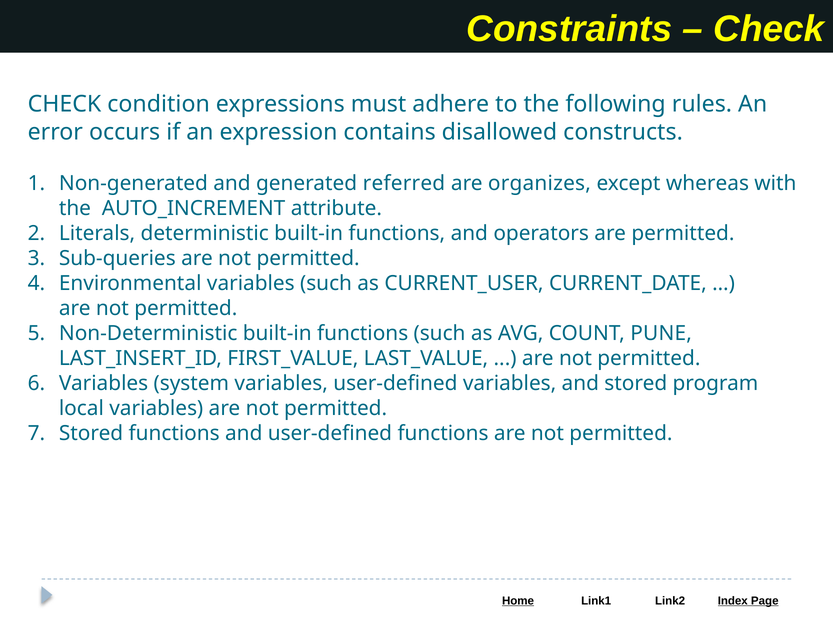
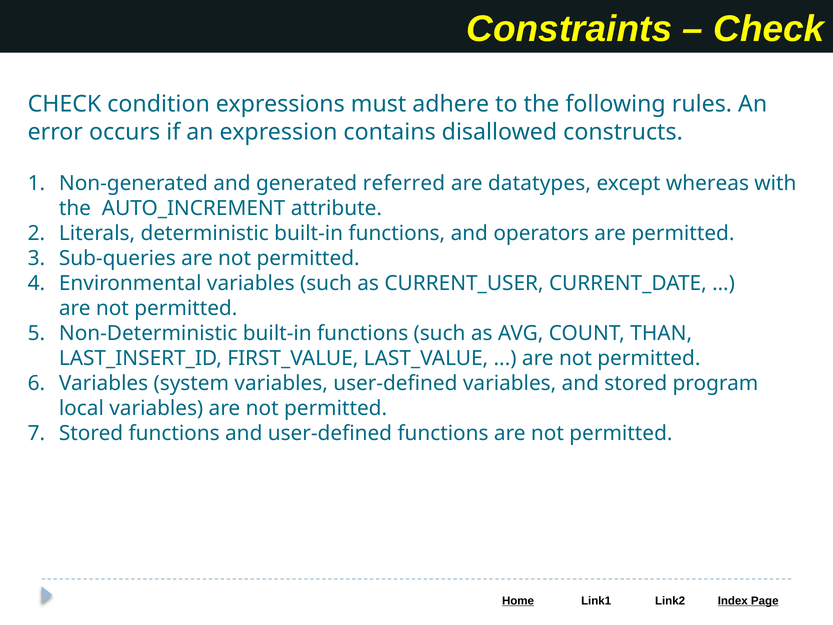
organizes: organizes -> datatypes (539, 183)
PUNE: PUNE -> THAN (661, 333)
